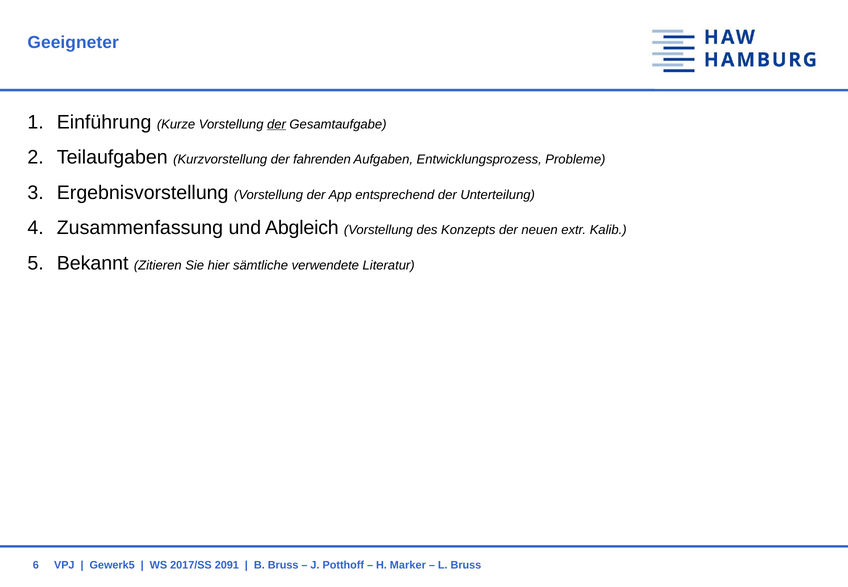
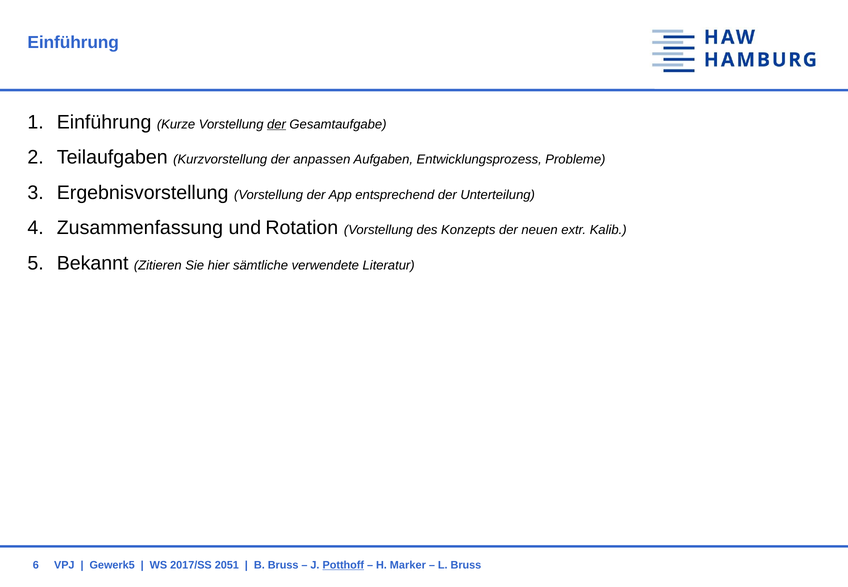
Geeigneter: Geeigneter -> Einführung (73, 43)
fahrenden: fahrenden -> anpassen (322, 160)
Abgleich: Abgleich -> Rotation (302, 228)
2091: 2091 -> 2051 (227, 565)
Potthoff underline: none -> present (343, 565)
